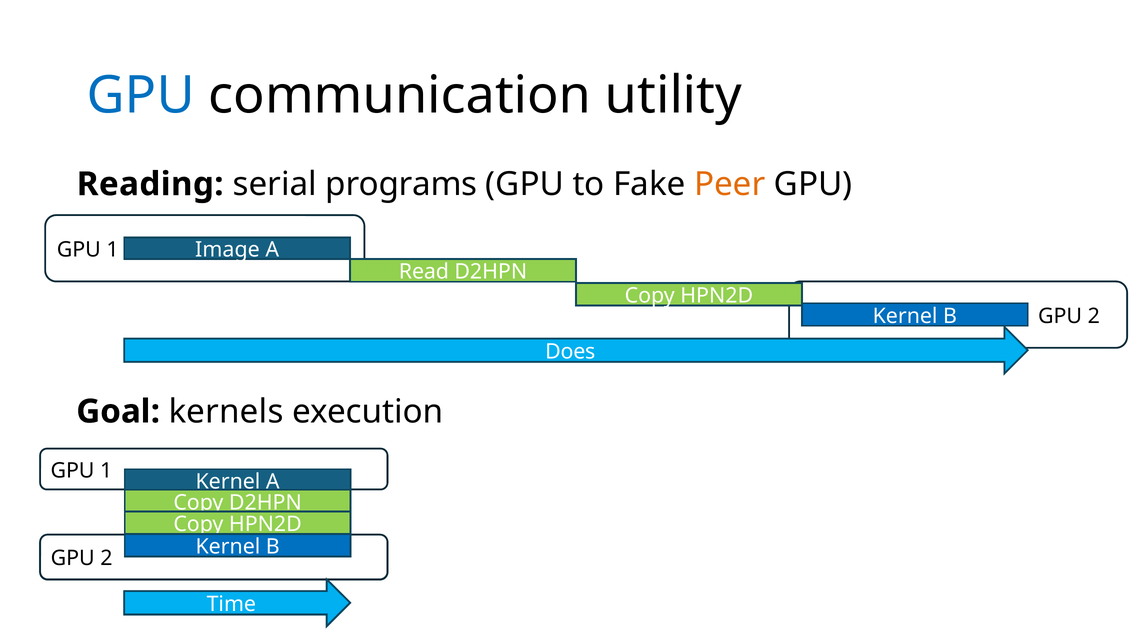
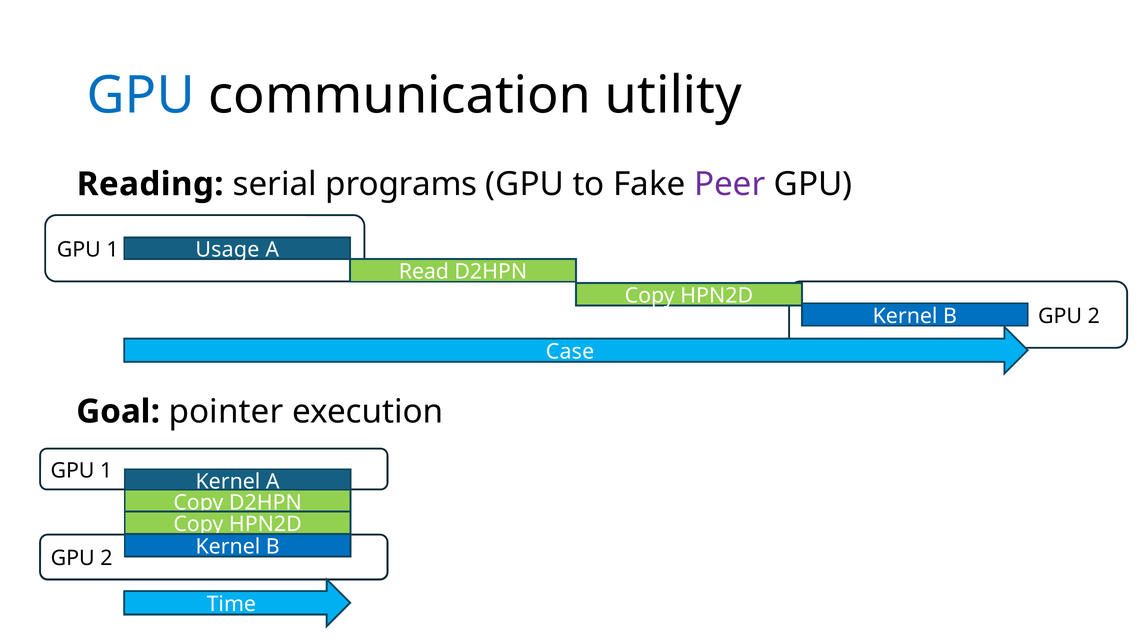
Peer colour: orange -> purple (730, 184)
Image: Image -> Usage (227, 250)
Does: Does -> Case (570, 352)
kernels: kernels -> pointer (226, 412)
